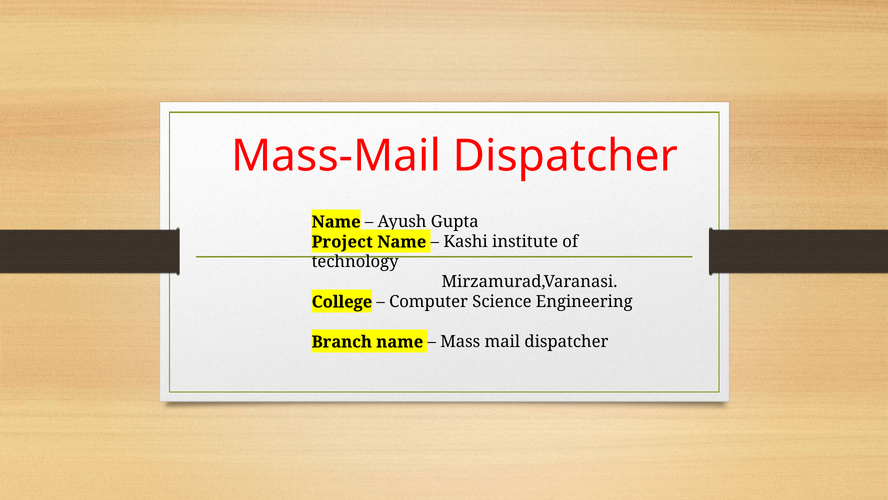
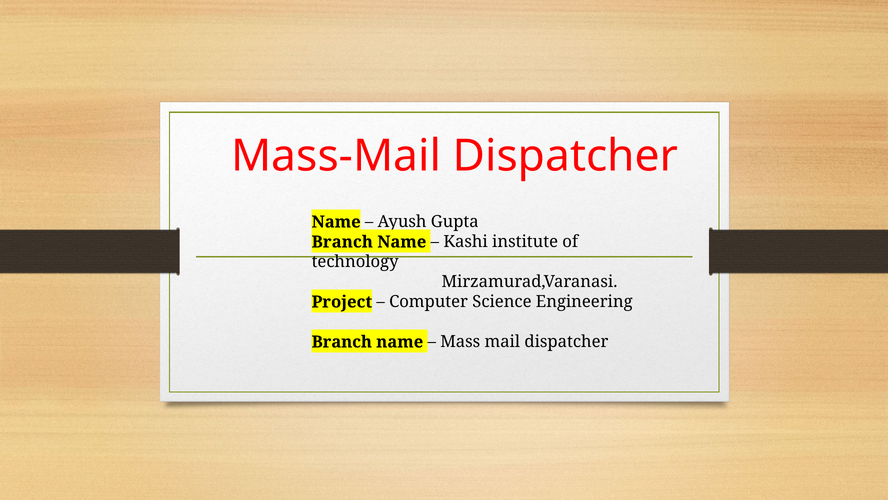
Project: Project -> Branch (342, 242)
College: College -> Project (342, 302)
